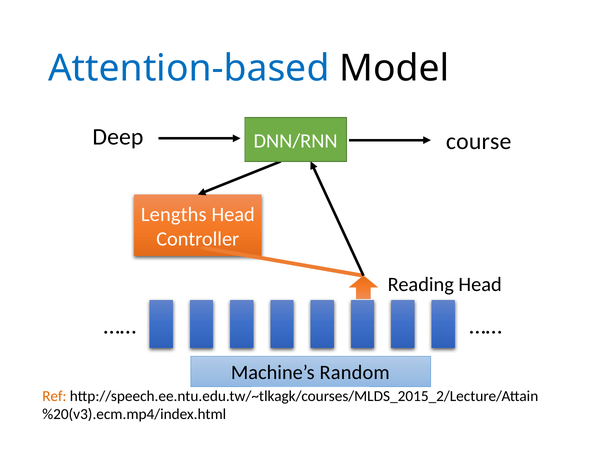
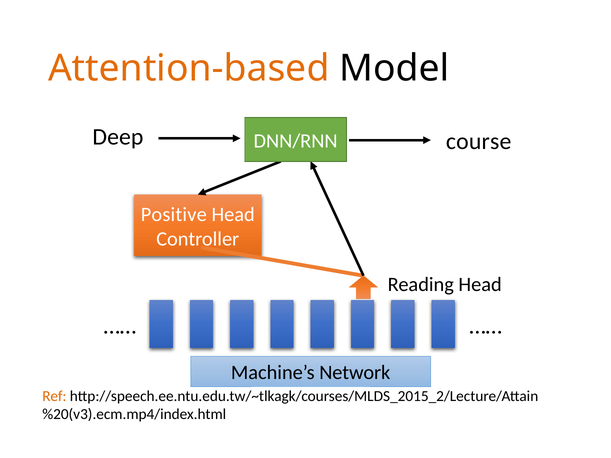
Attention-based colour: blue -> orange (189, 68)
Lengths: Lengths -> Positive (174, 215)
Random: Random -> Network (355, 373)
